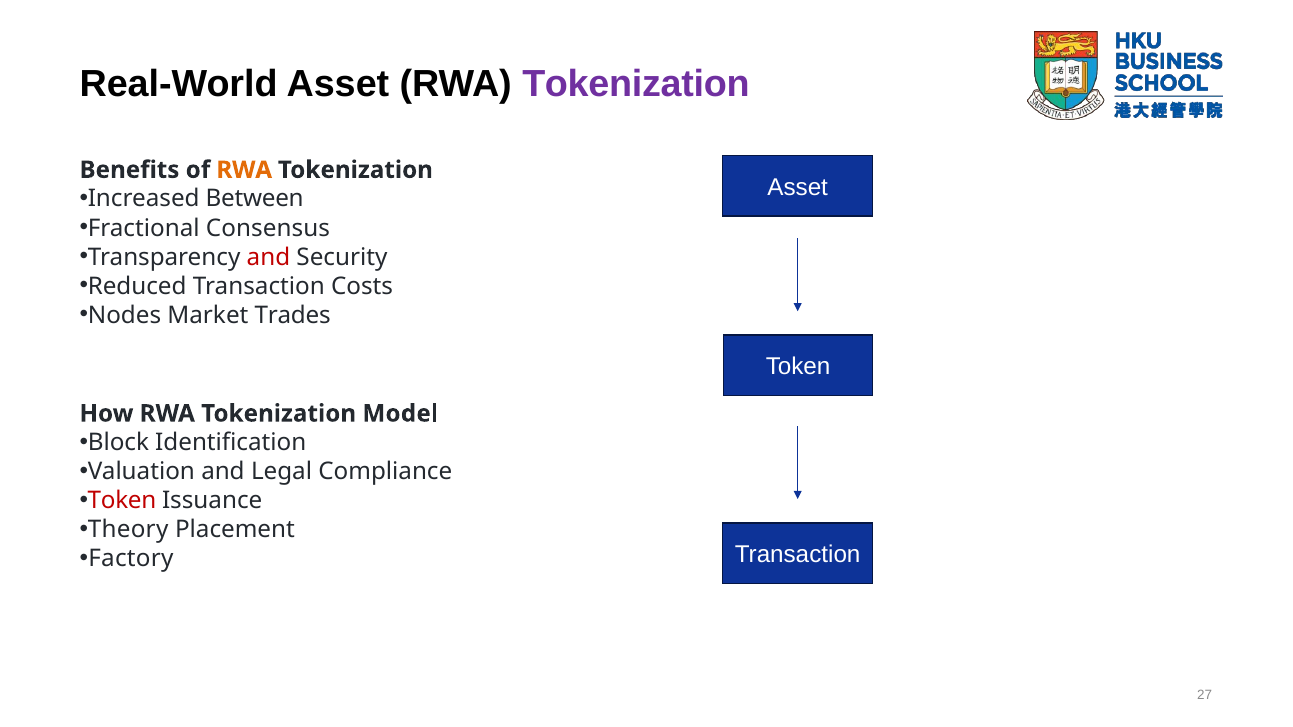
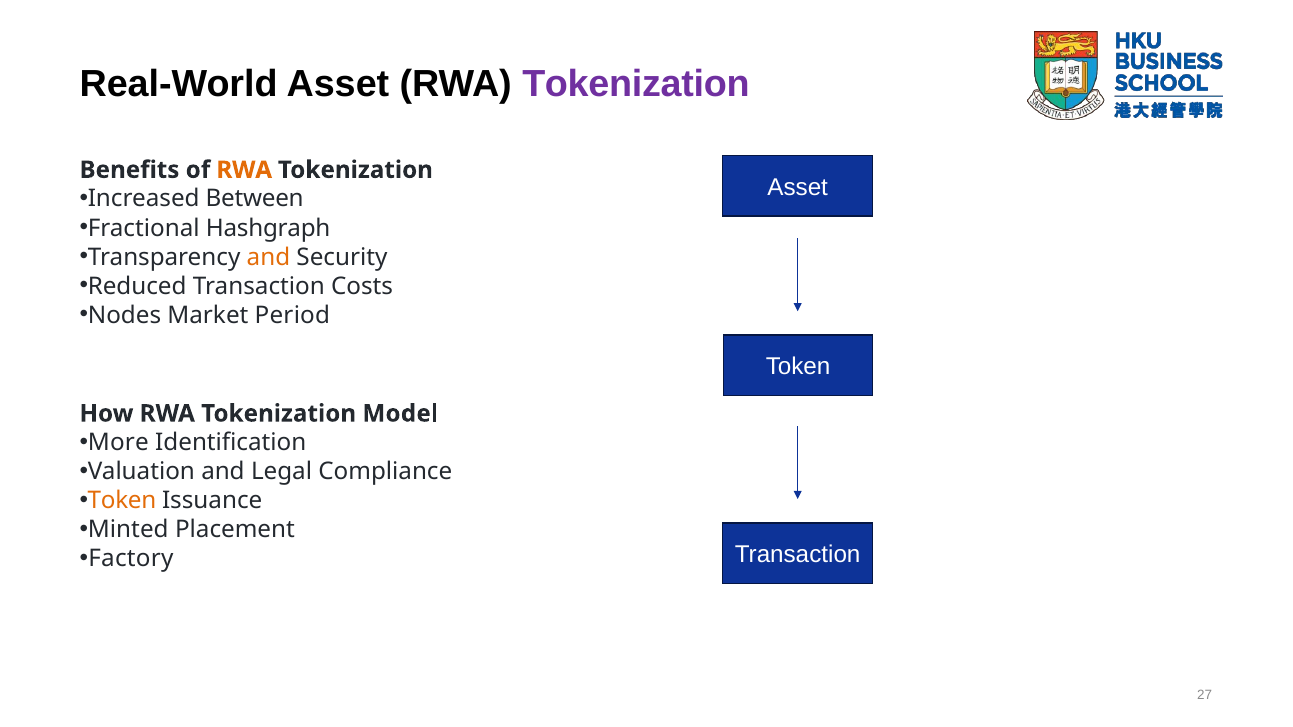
Consensus: Consensus -> Hashgraph (268, 228)
and colour: red -> orange (268, 257)
Trades: Trades -> Period (292, 315)
Block: Block -> More (118, 443)
Token colour: red -> orange (122, 501)
Theory: Theory -> Minted (128, 530)
